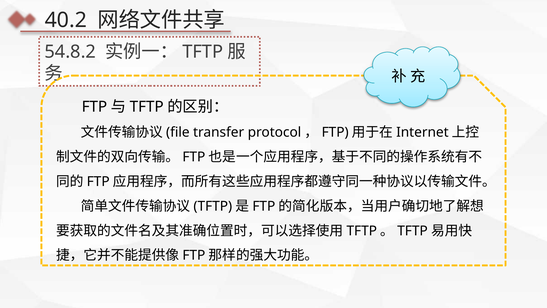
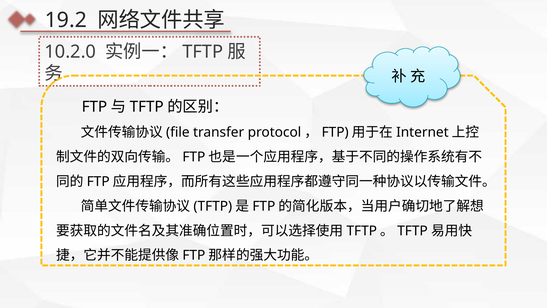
40.2: 40.2 -> 19.2 (66, 20)
54.8.2: 54.8.2 -> 10.2.0 (70, 52)
